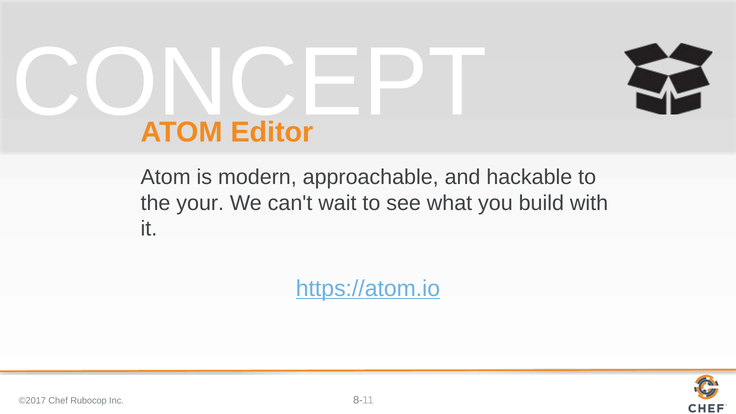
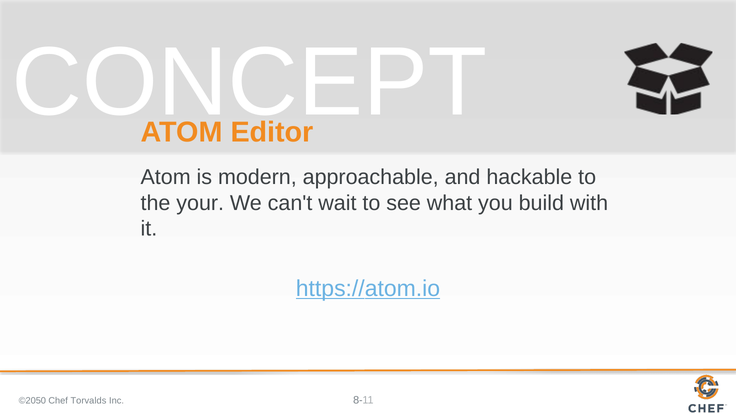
©2017: ©2017 -> ©2050 (32, 401)
Rubocop: Rubocop -> Torvalds (88, 401)
